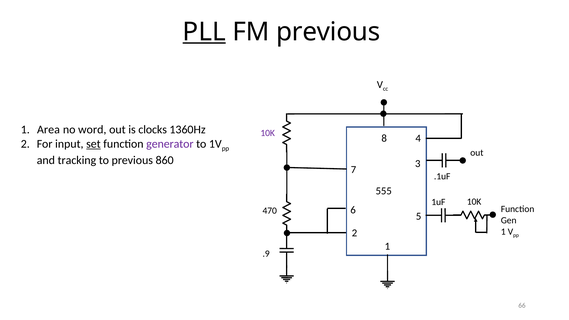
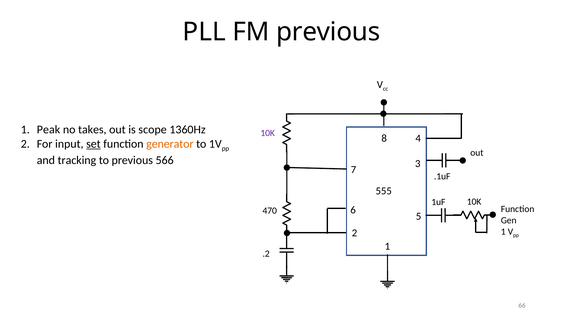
PLL underline: present -> none (204, 32)
Area: Area -> Peak (48, 130)
word: word -> takes (92, 130)
clocks: clocks -> scope (153, 130)
generator colour: purple -> orange (170, 144)
860: 860 -> 566 (165, 160)
.9: .9 -> .2 (266, 254)
